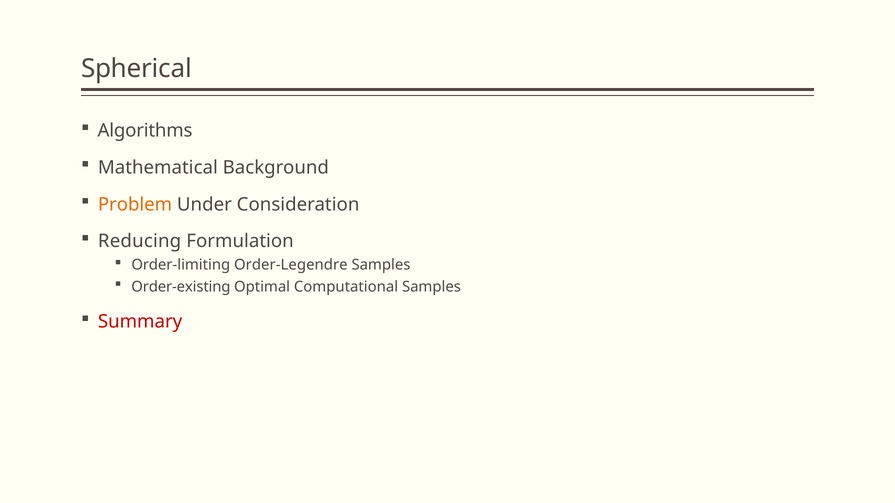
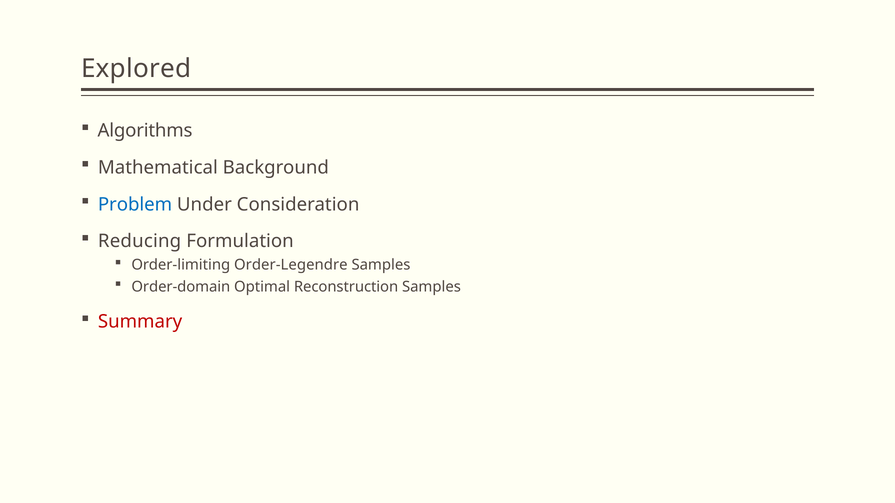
Spherical: Spherical -> Explored (136, 68)
Problem colour: orange -> blue (135, 205)
Order-existing: Order-existing -> Order-domain (181, 287)
Computational: Computational -> Reconstruction (346, 287)
